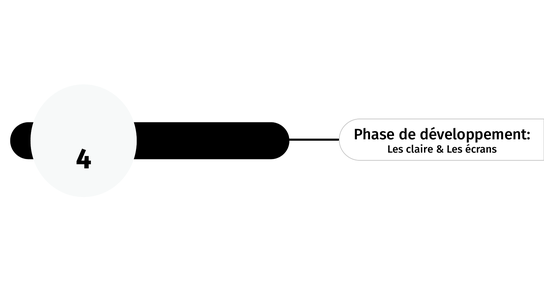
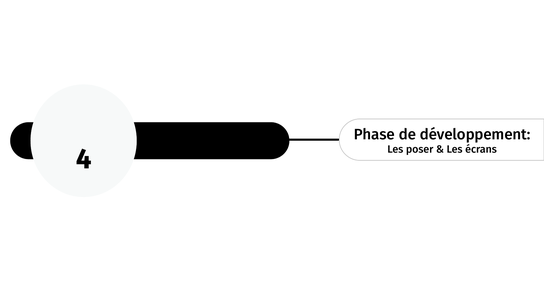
claire: claire -> poser (420, 149)
